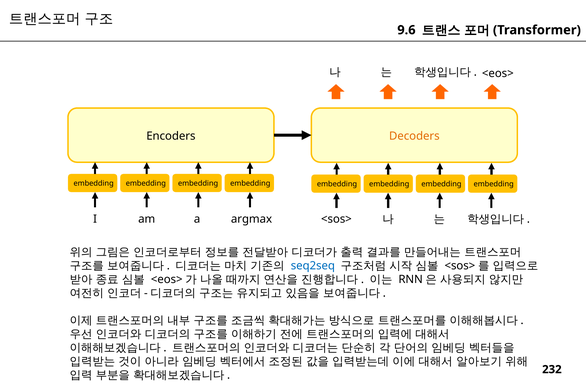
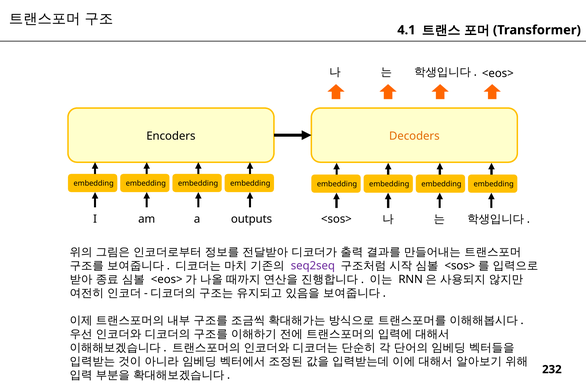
9.6: 9.6 -> 4.1 (406, 30)
argmax: argmax -> outputs (252, 219)
seq2seq colour: blue -> purple (313, 266)
